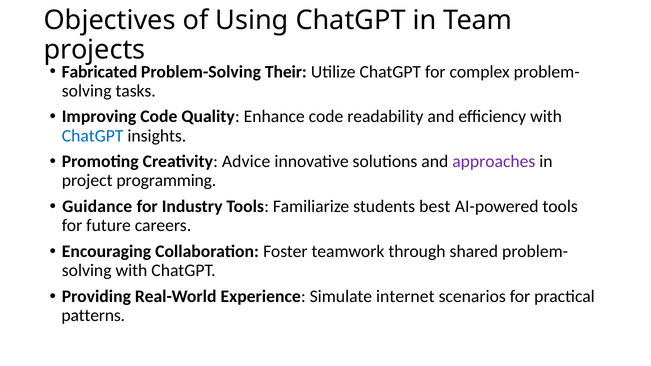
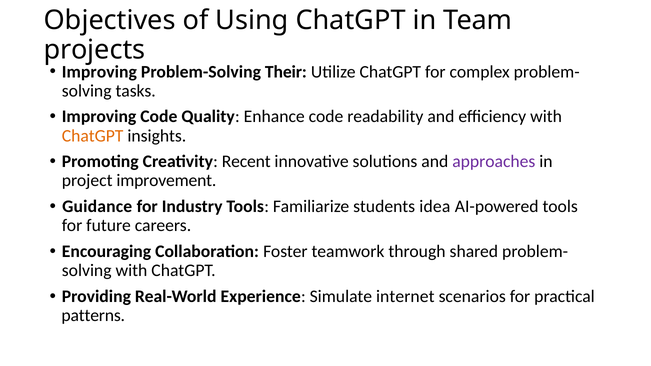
Fabricated: Fabricated -> Improving (99, 72)
ChatGPT colour: blue -> orange (93, 136)
Advice: Advice -> Recent (246, 162)
programming: programming -> improvement (166, 181)
best: best -> idea (435, 207)
